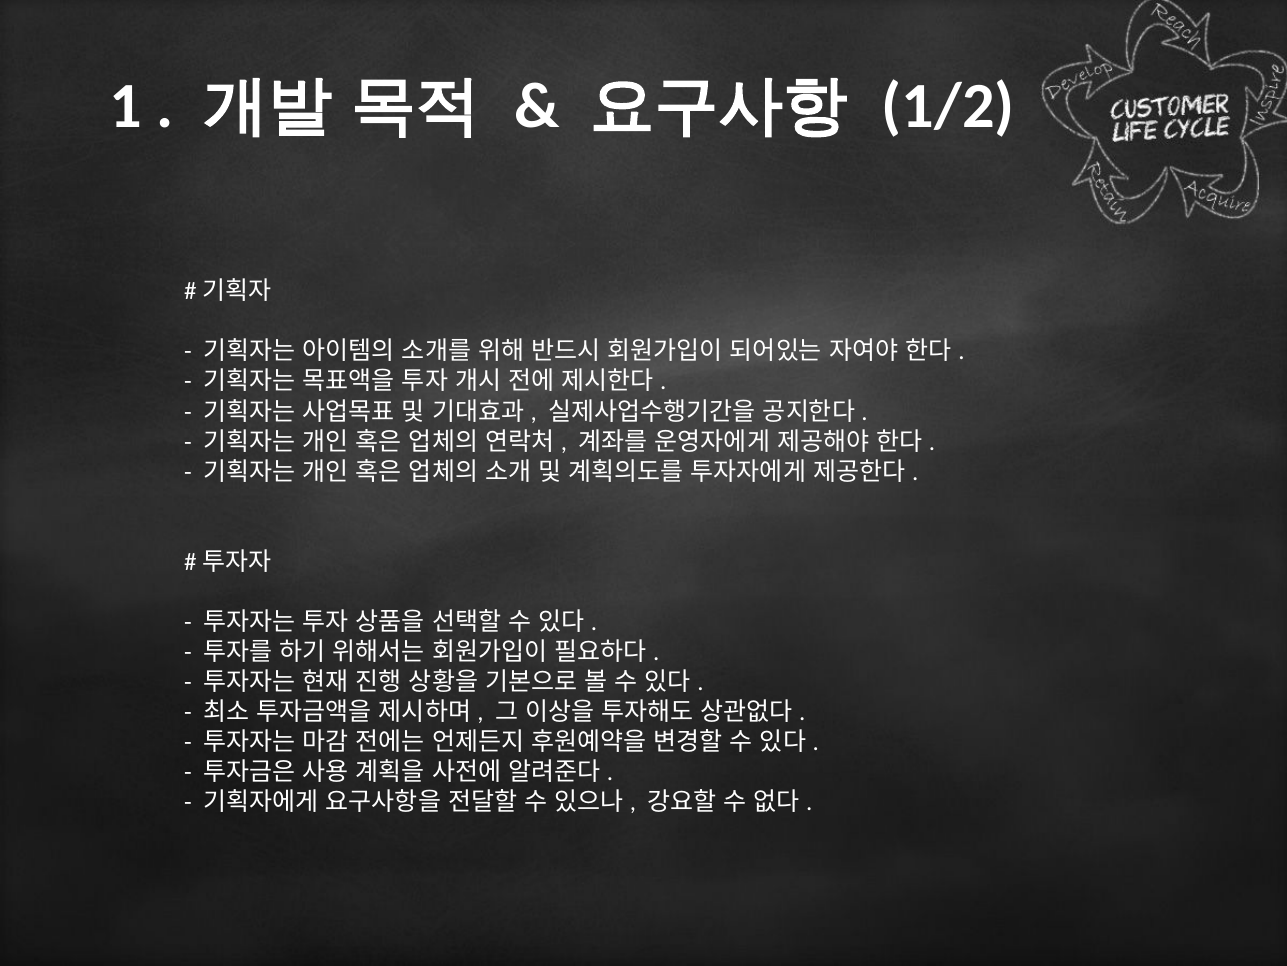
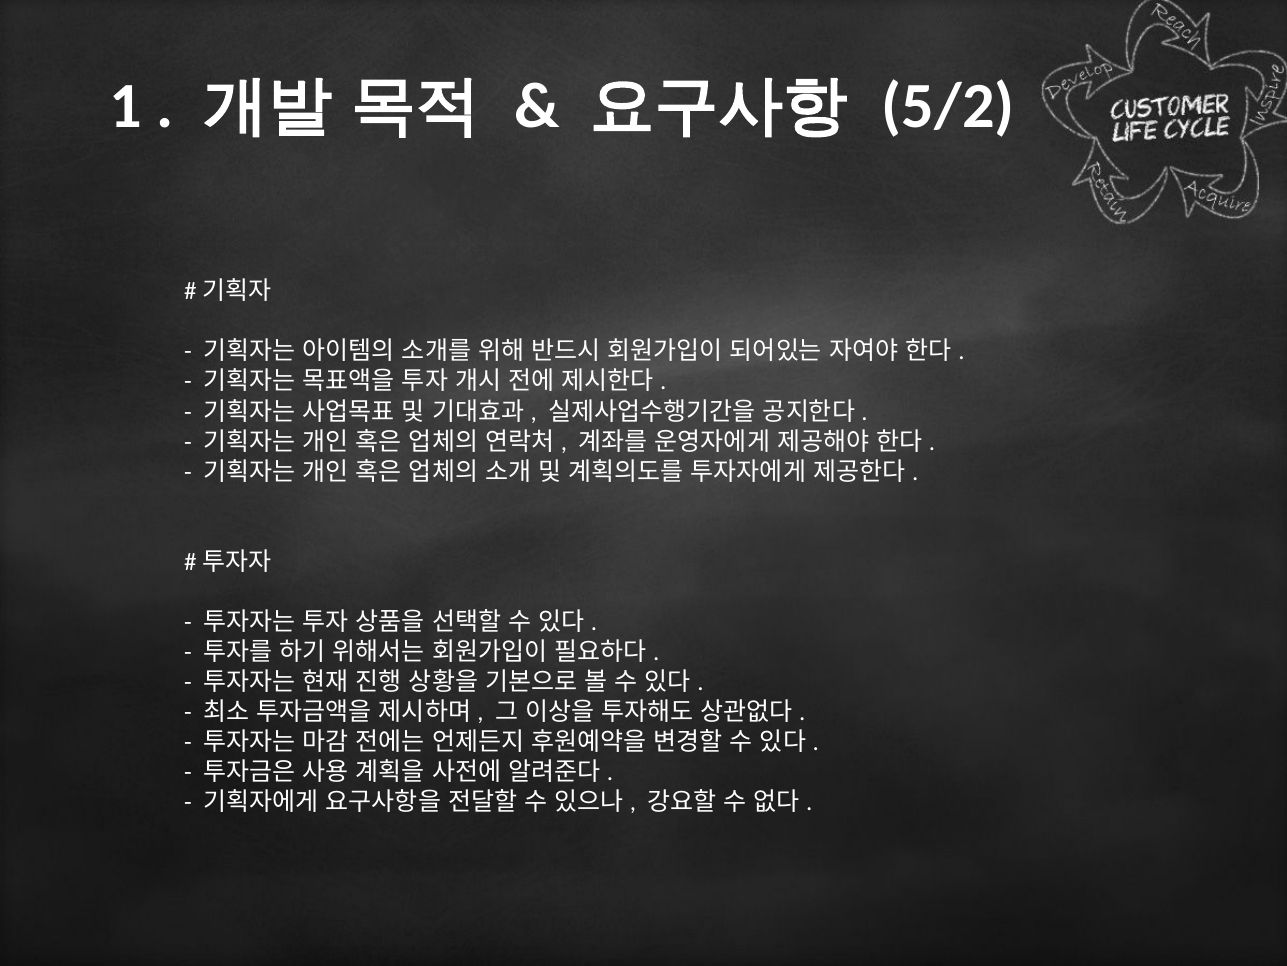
1/2: 1/2 -> 5/2 (948, 106)
